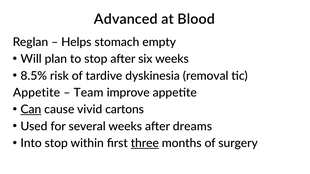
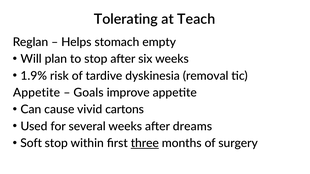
Advanced: Advanced -> Tolerating (126, 19)
Blood: Blood -> Teach (196, 19)
8.5%: 8.5% -> 1.9% (34, 76)
Team: Team -> Goals (88, 93)
Can underline: present -> none (31, 110)
Into: Into -> Soft (31, 144)
